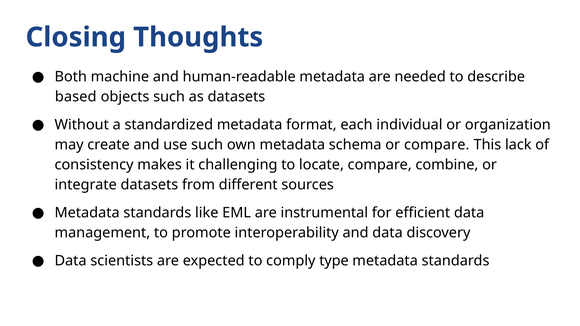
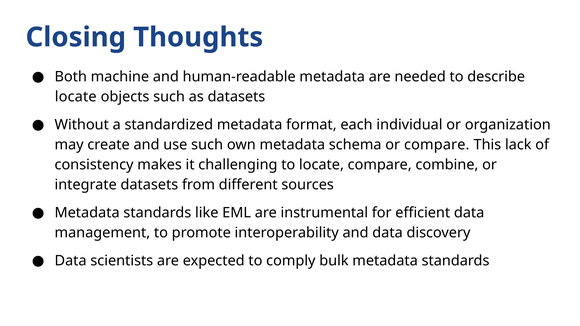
based: based -> locate (76, 97)
type: type -> bulk (334, 261)
